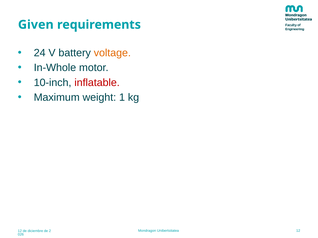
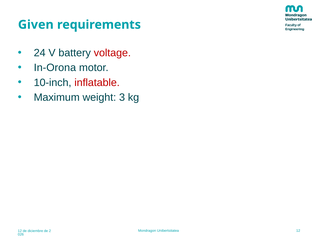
voltage colour: orange -> red (112, 53)
In-Whole: In-Whole -> In-Orona (55, 68)
1: 1 -> 3 (122, 98)
